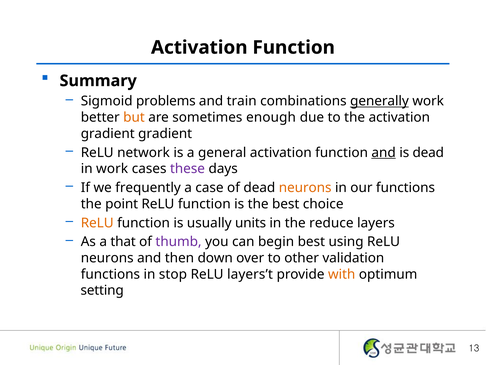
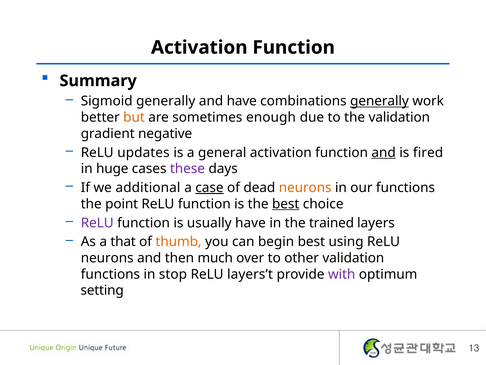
Sigmoid problems: problems -> generally (166, 101)
and train: train -> have (242, 101)
the activation: activation -> validation (399, 117)
gradient gradient: gradient -> negative (165, 133)
network: network -> updates (143, 152)
is dead: dead -> fired (428, 152)
in work: work -> huge (112, 169)
frequently: frequently -> additional (148, 187)
case underline: none -> present (209, 187)
best underline: none -> present (286, 204)
ReLU colour: orange -> purple (97, 223)
usually units: units -> have (250, 223)
reduce: reduce -> trained (331, 223)
thumb colour: purple -> orange (179, 241)
down: down -> much (215, 258)
with colour: orange -> purple (342, 274)
